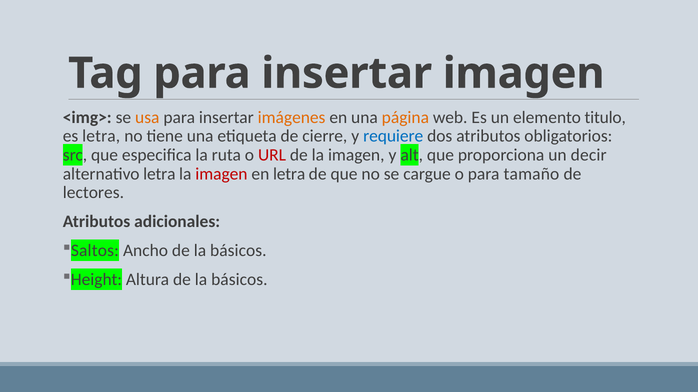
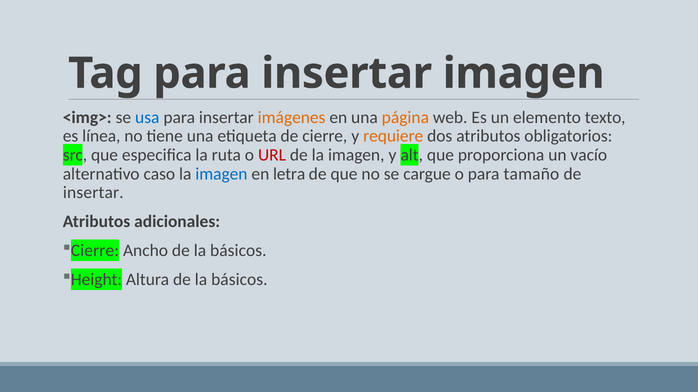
usa colour: orange -> blue (147, 118)
titulo: titulo -> texto (605, 118)
letra: letra -> línea (101, 136)
requiere colour: blue -> orange (393, 136)
decir: decir -> vacío (589, 155)
alternativo letra: letra -> caso (159, 174)
imagen colour: red -> blue (221, 174)
lectores: lectores -> insertar (93, 193)
Saltos: Saltos -> Cierre (95, 251)
